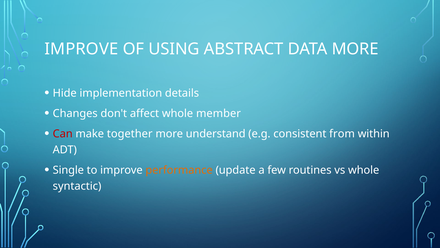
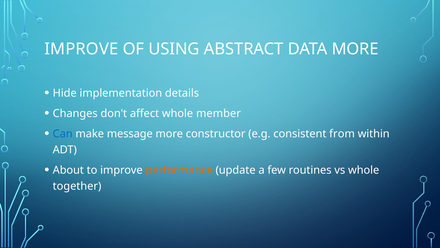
Can colour: red -> blue (63, 134)
together: together -> message (130, 134)
understand: understand -> constructor (216, 134)
Single: Single -> About (68, 170)
syntactic: syntactic -> together (77, 186)
